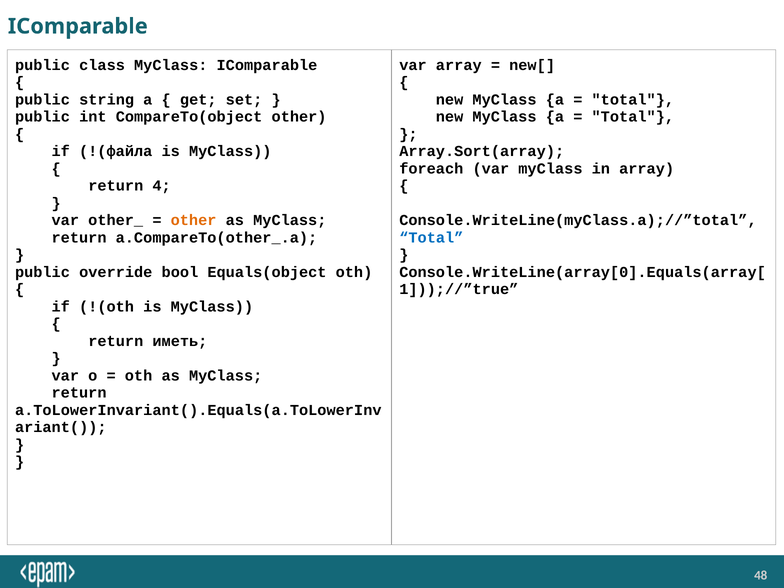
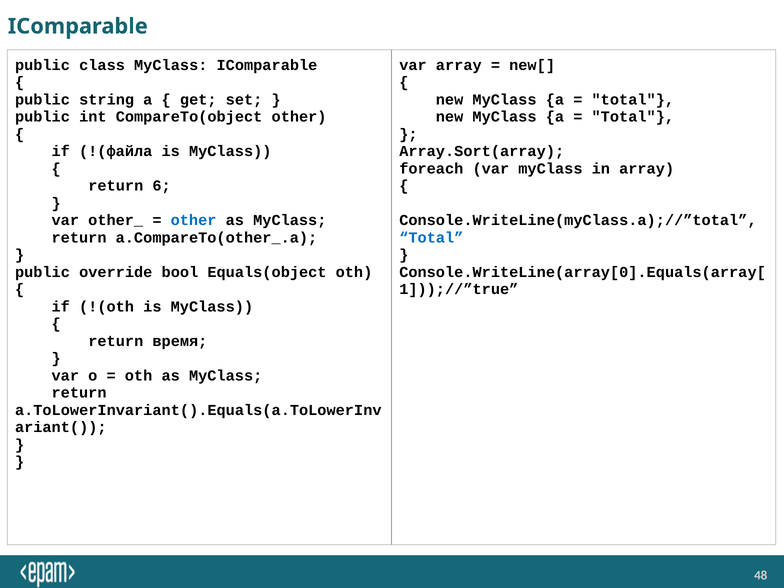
4: 4 -> 6 (162, 186)
other colour: orange -> blue (194, 220)
иметь: иметь -> время (180, 341)
